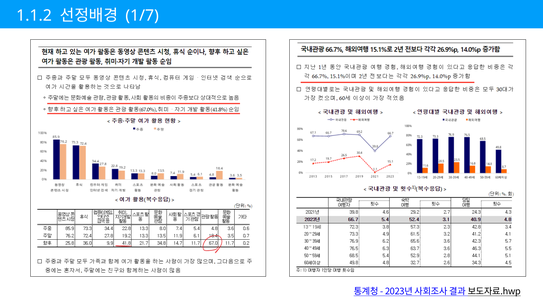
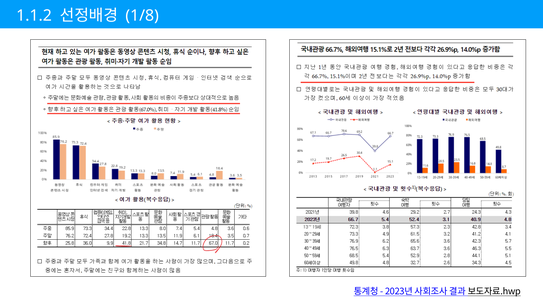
1/7: 1/7 -> 1/8 (142, 16)
